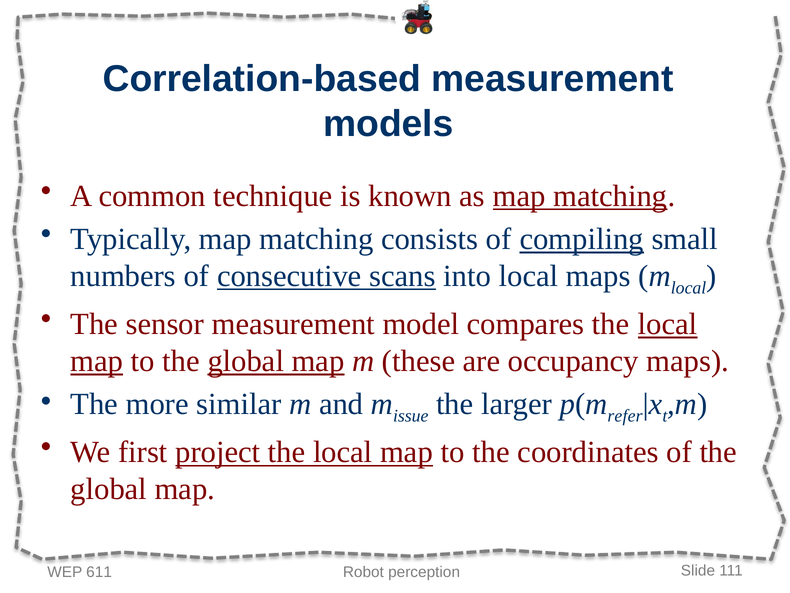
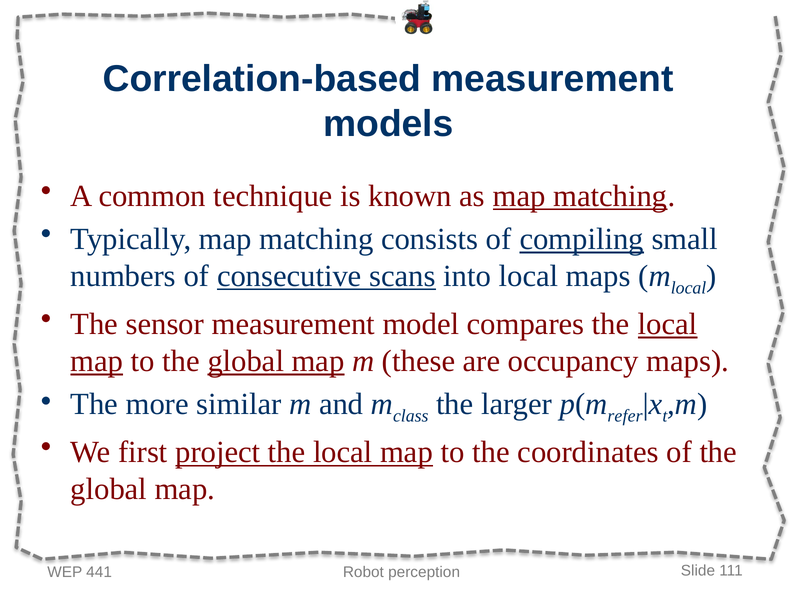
issue: issue -> class (411, 416)
611: 611 -> 441 (99, 572)
